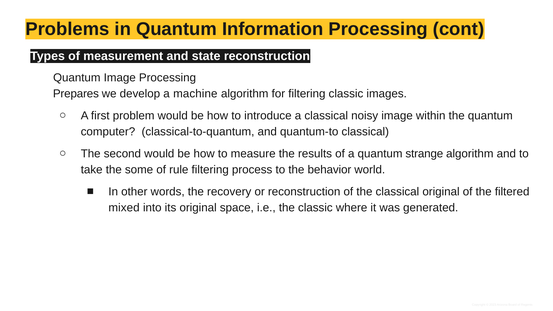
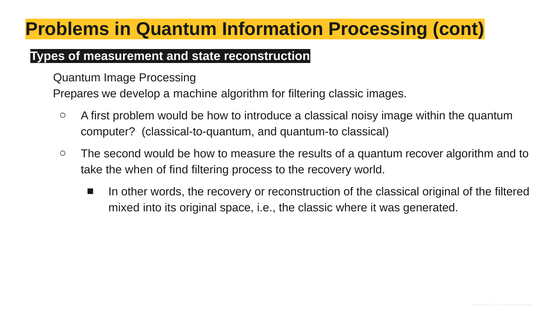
strange: strange -> recover (424, 154)
some: some -> when (139, 170)
rule: rule -> find (179, 170)
to the behavior: behavior -> recovery (329, 170)
